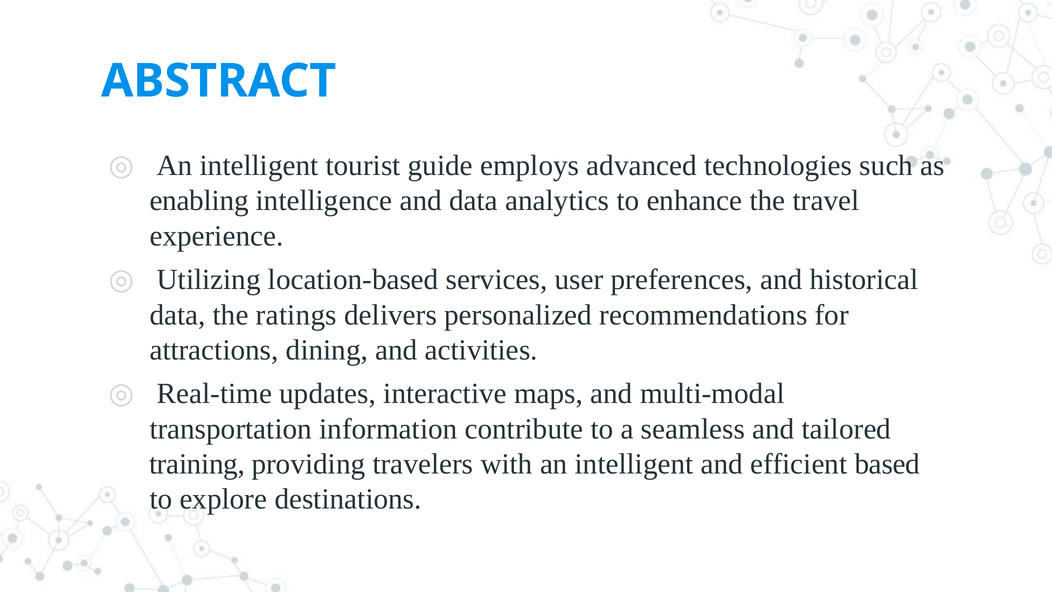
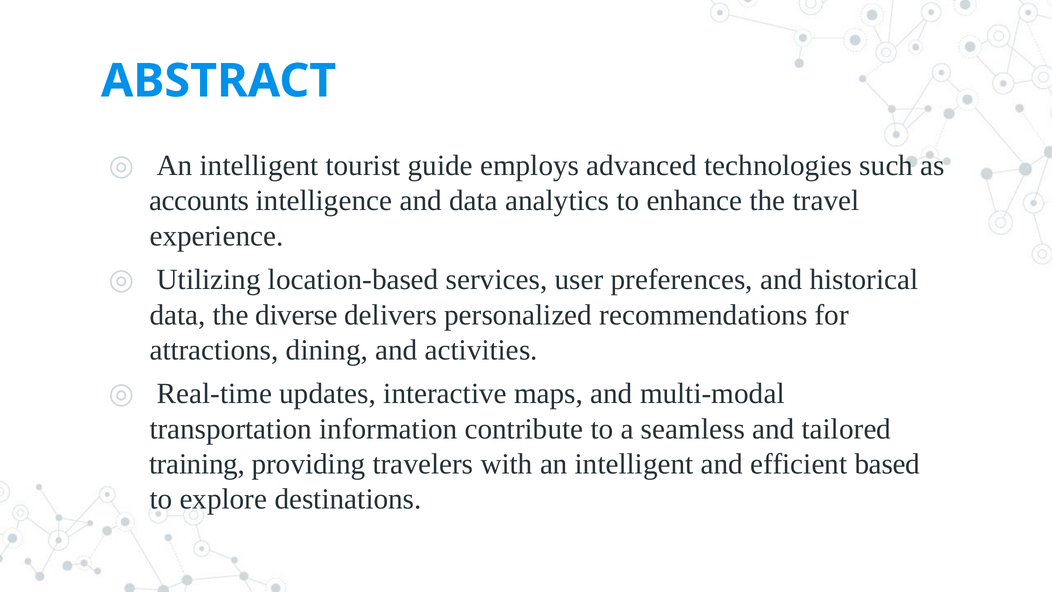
enabling: enabling -> accounts (199, 201)
ratings: ratings -> diverse (297, 315)
